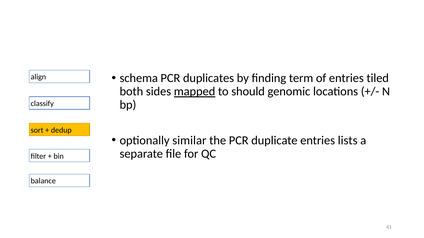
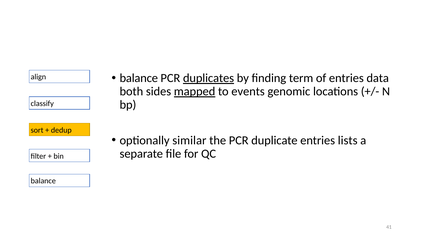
schema: schema -> balance (139, 78)
duplicates underline: none -> present (209, 78)
tiled: tiled -> data (378, 78)
should: should -> events (248, 92)
